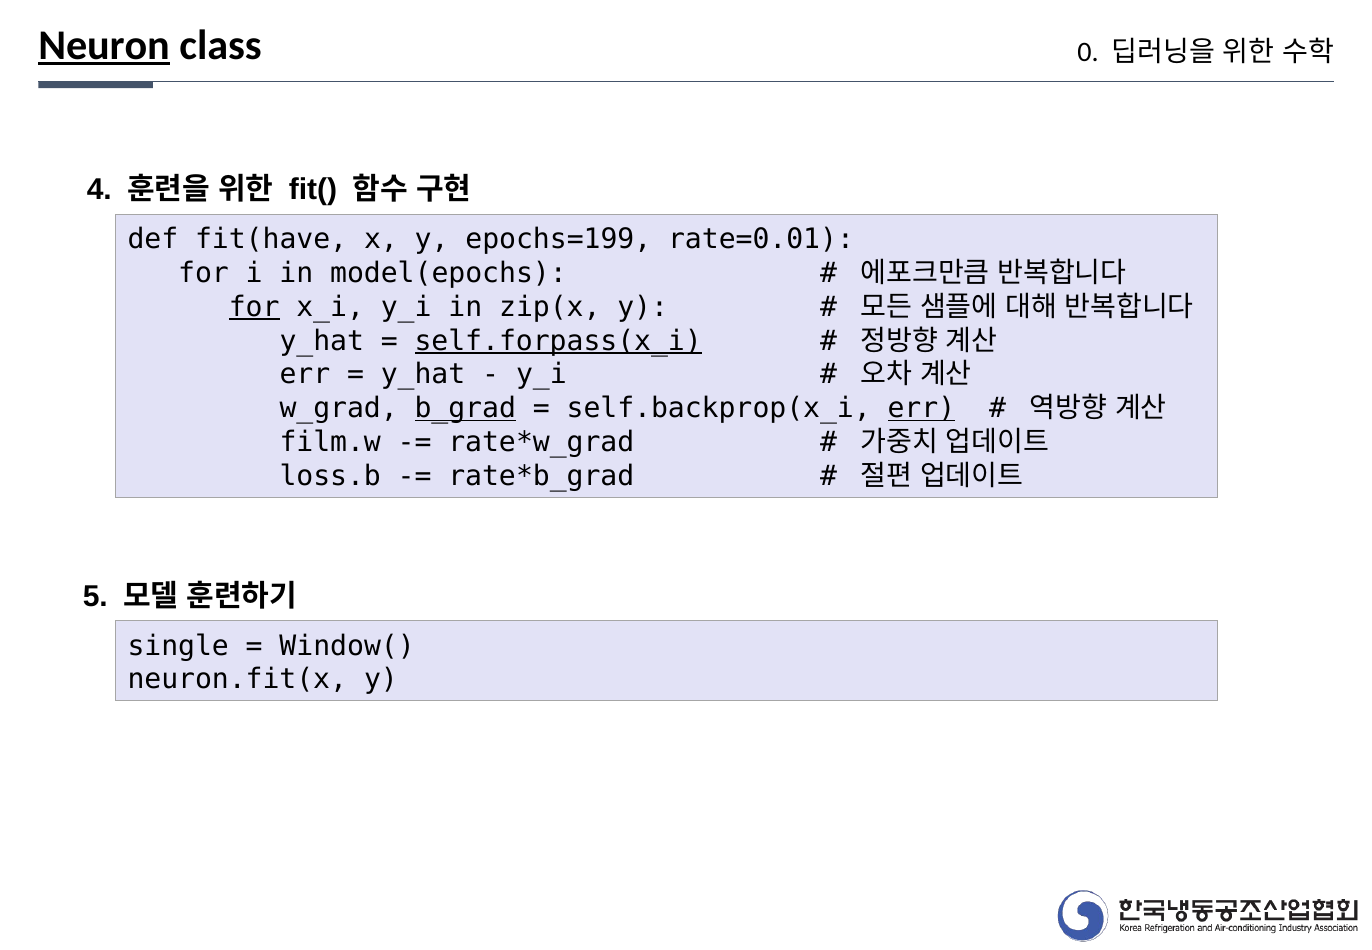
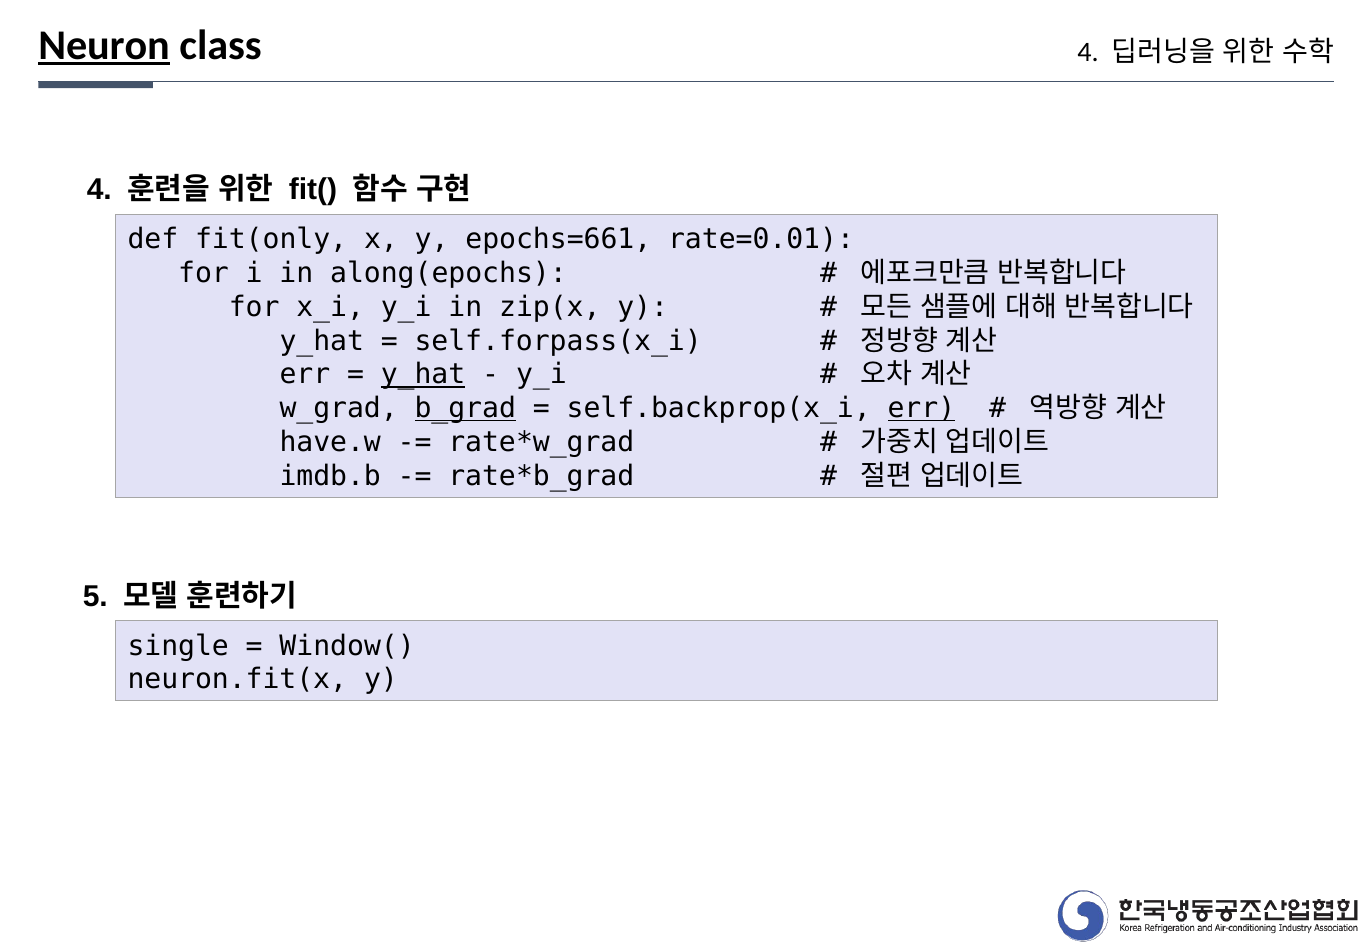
class 0: 0 -> 4 (1088, 52)
fit(have: fit(have -> fit(only (271, 240)
epochs=199: epochs=199 -> epochs=661 (558, 240)
model(epochs: model(epochs -> along(epochs (448, 273)
for underline: present -> none (254, 307)
self.forpass(x_i underline: present -> none (558, 341)
y_hat underline: none -> present (423, 375)
film.w: film.w -> have.w (330, 442)
loss.b: loss.b -> imdb.b (330, 476)
